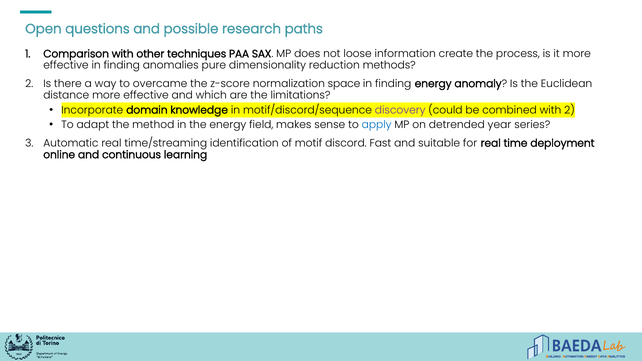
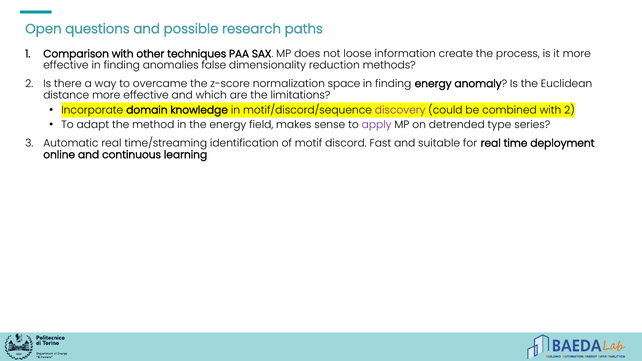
pure: pure -> false (214, 65)
apply colour: blue -> purple (377, 125)
year: year -> type (499, 125)
